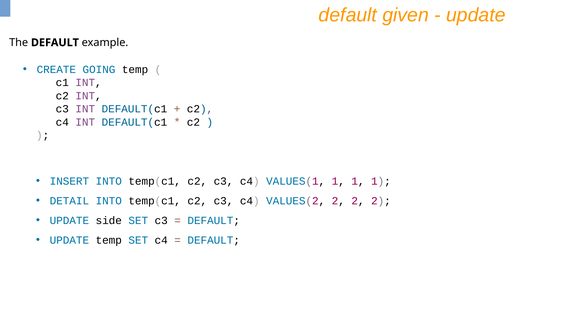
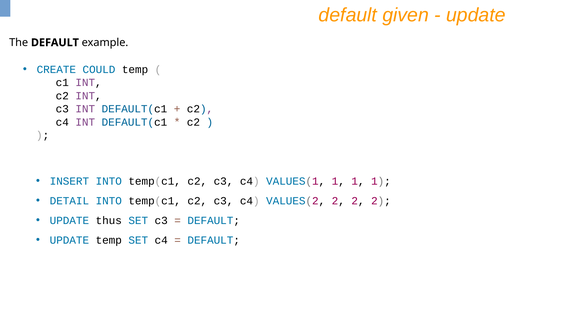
GOING: GOING -> COULD (99, 70)
side: side -> thus (109, 220)
